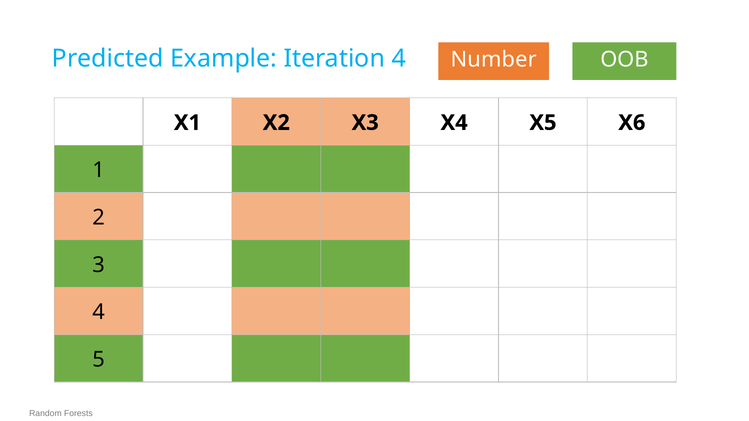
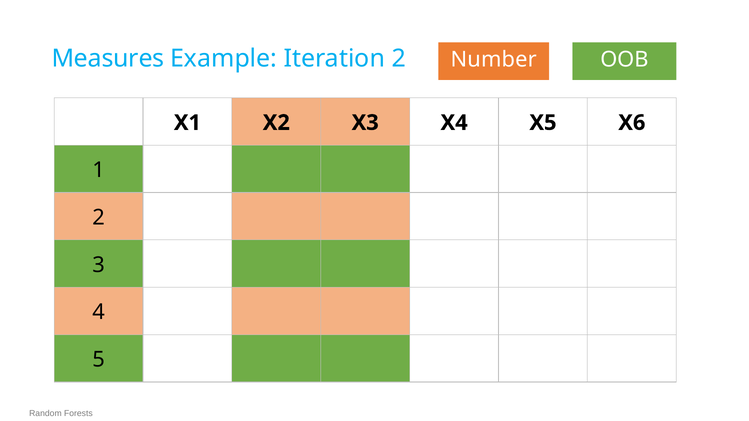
Predicted: Predicted -> Measures (108, 59)
Iteration 4: 4 -> 2 (399, 59)
